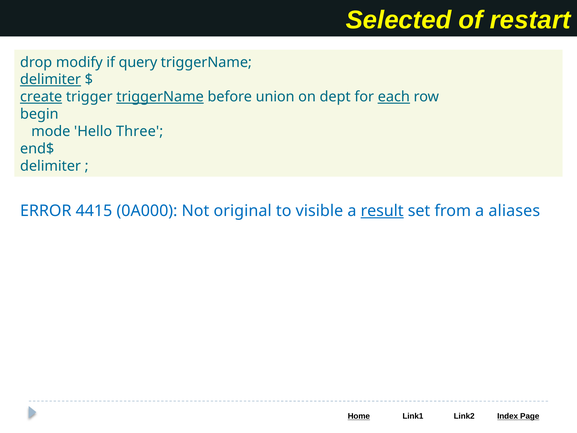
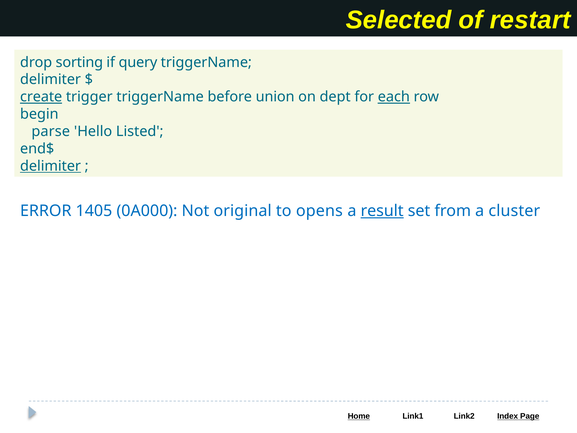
modify: modify -> sorting (79, 62)
delimiter underline: present -> none (51, 80)
triggerName underline: present -> none (160, 97)
mode: mode -> parse (51, 131)
Three: Three -> Listed (140, 131)
delimiter underline: none -> present (51, 166)
4415: 4415 -> 1405 (94, 211)
visible: visible -> opens (319, 211)
aliases: aliases -> cluster (514, 211)
